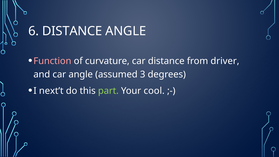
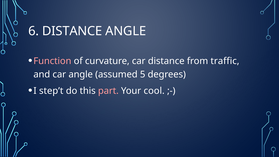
driver: driver -> traffic (225, 61)
3: 3 -> 5 (143, 74)
next’t: next’t -> step’t (51, 91)
part colour: light green -> pink (108, 91)
